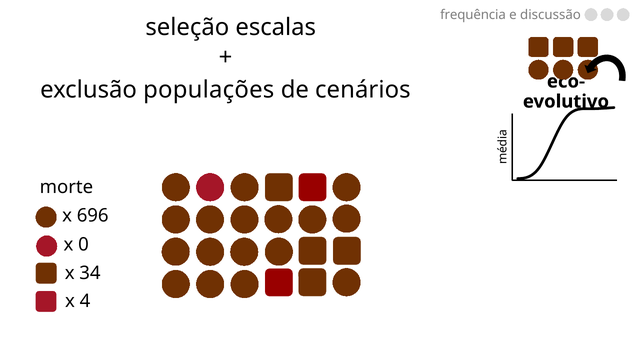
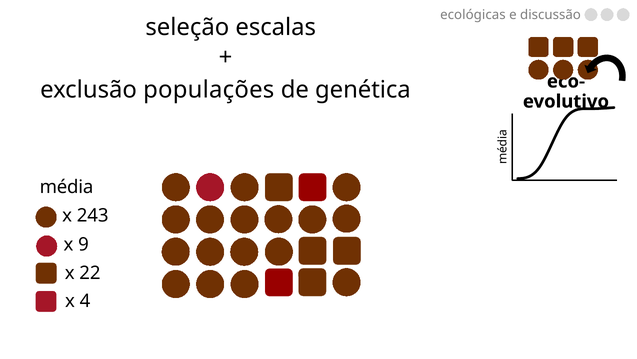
frequência: frequência -> ecológicas (473, 15)
cenários: cenários -> genética (363, 90)
morte: morte -> média (67, 187)
696: 696 -> 243 (93, 215)
0: 0 -> 9 (83, 244)
34: 34 -> 22 (90, 273)
